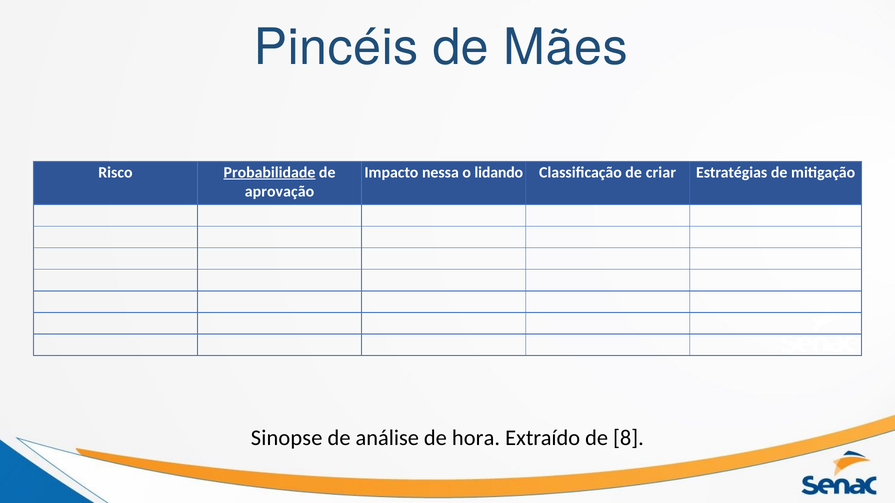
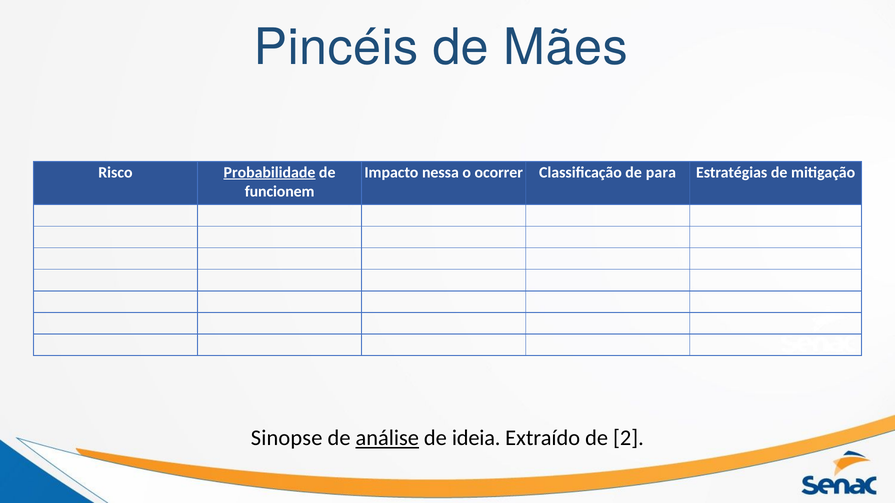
lidando: lidando -> ocorrer (499, 172)
criar: criar -> para (661, 172)
aprovação: aprovação -> funcionem (280, 192)
análise underline: none -> present (387, 438)
hora: hora -> ideia (476, 438)
8: 8 -> 2 (628, 438)
